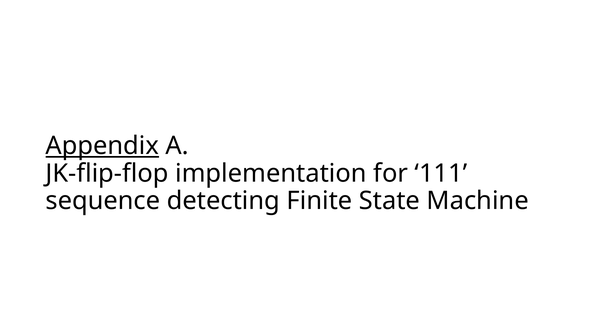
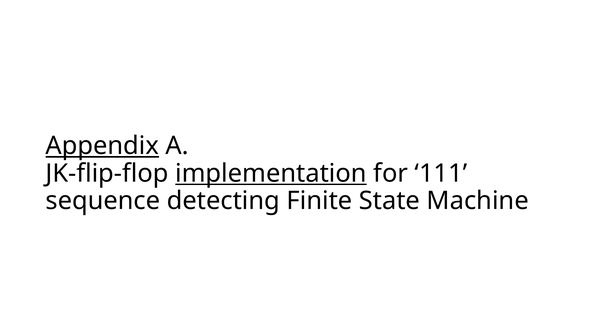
implementation underline: none -> present (271, 173)
